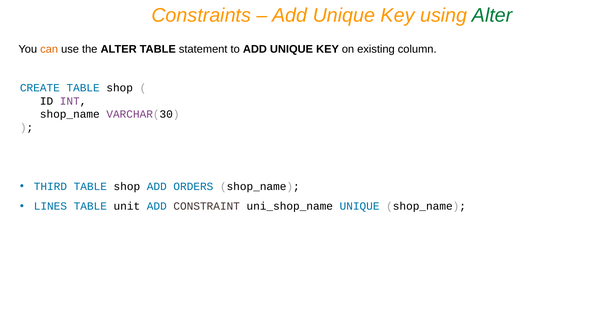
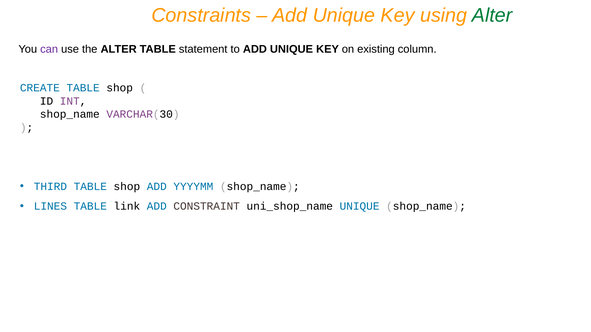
can colour: orange -> purple (49, 49)
ORDERS: ORDERS -> YYYYMM (193, 187)
unit: unit -> link (127, 207)
